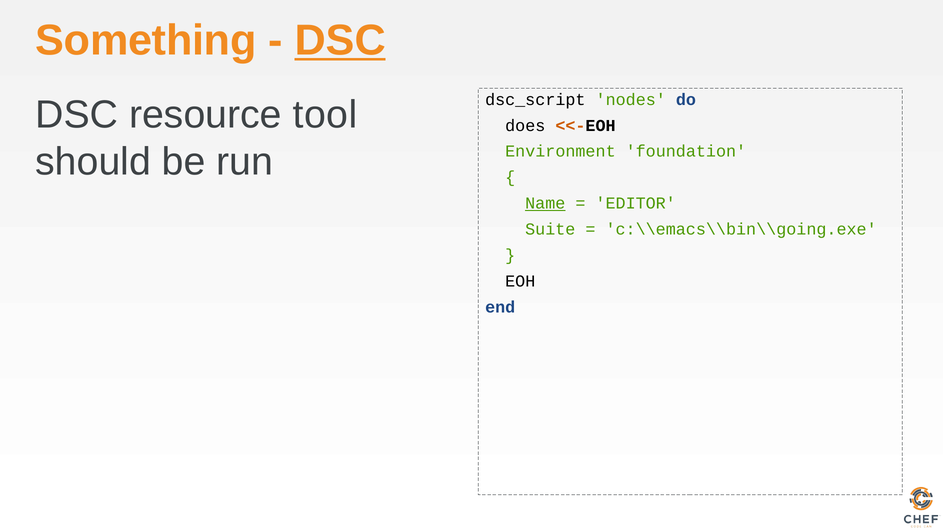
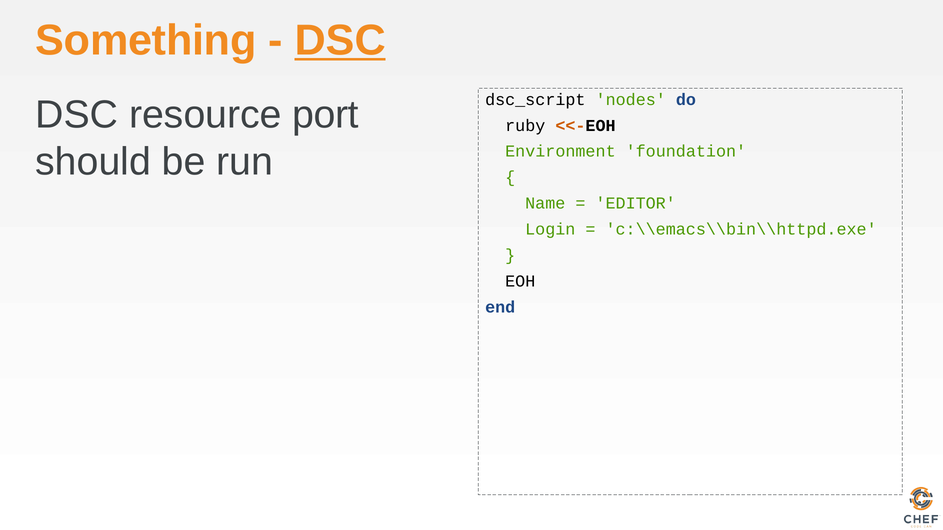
tool: tool -> port (325, 115)
does: does -> ruby (525, 126)
Name underline: present -> none (545, 204)
Suite: Suite -> Login (550, 230)
c:\\emacs\\bin\\going.exe: c:\\emacs\\bin\\going.exe -> c:\\emacs\\bin\\httpd.exe (741, 230)
